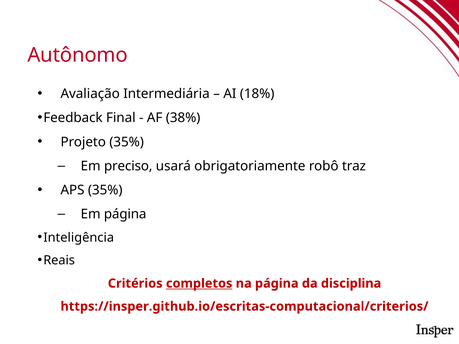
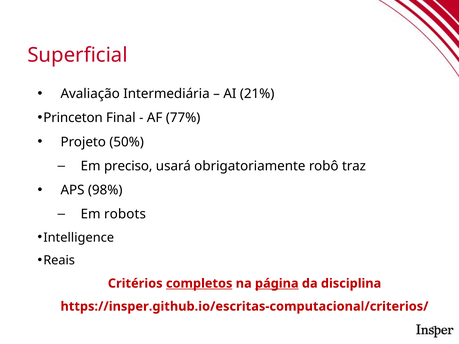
Autônomo: Autônomo -> Superficial (78, 55)
18%: 18% -> 21% (257, 94)
Feedback: Feedback -> Princeton (73, 118)
38%: 38% -> 77% (183, 118)
Projeto 35%: 35% -> 50% (127, 142)
APS 35%: 35% -> 98% (105, 190)
Em página: página -> robots (125, 214)
Inteligência: Inteligência -> Intelligence (79, 238)
página underline: none -> present (277, 284)
